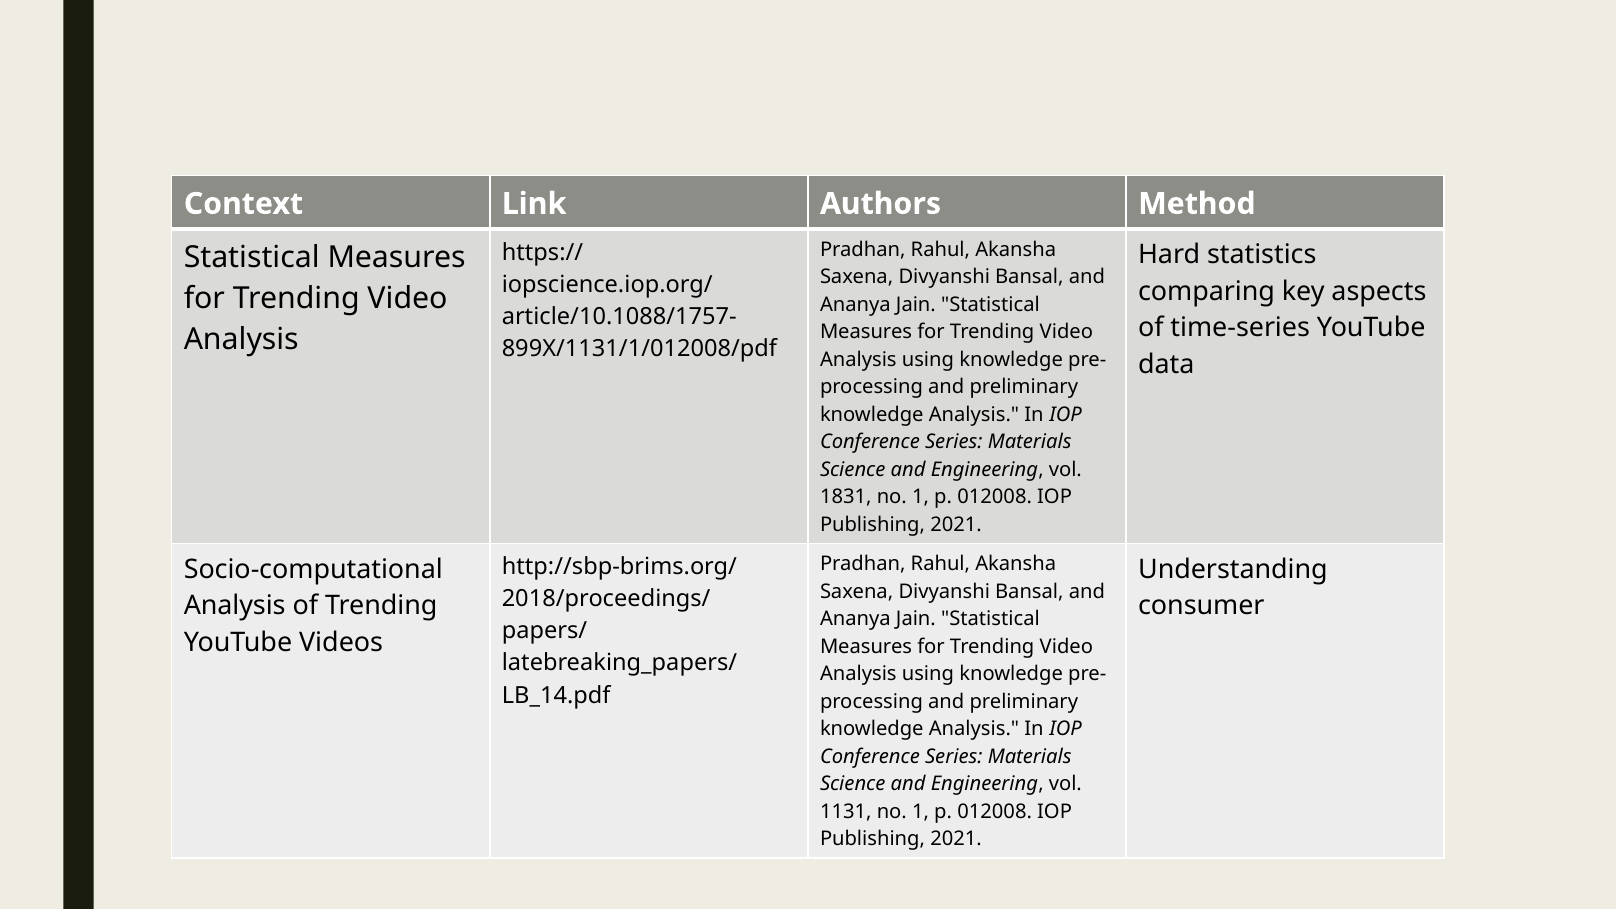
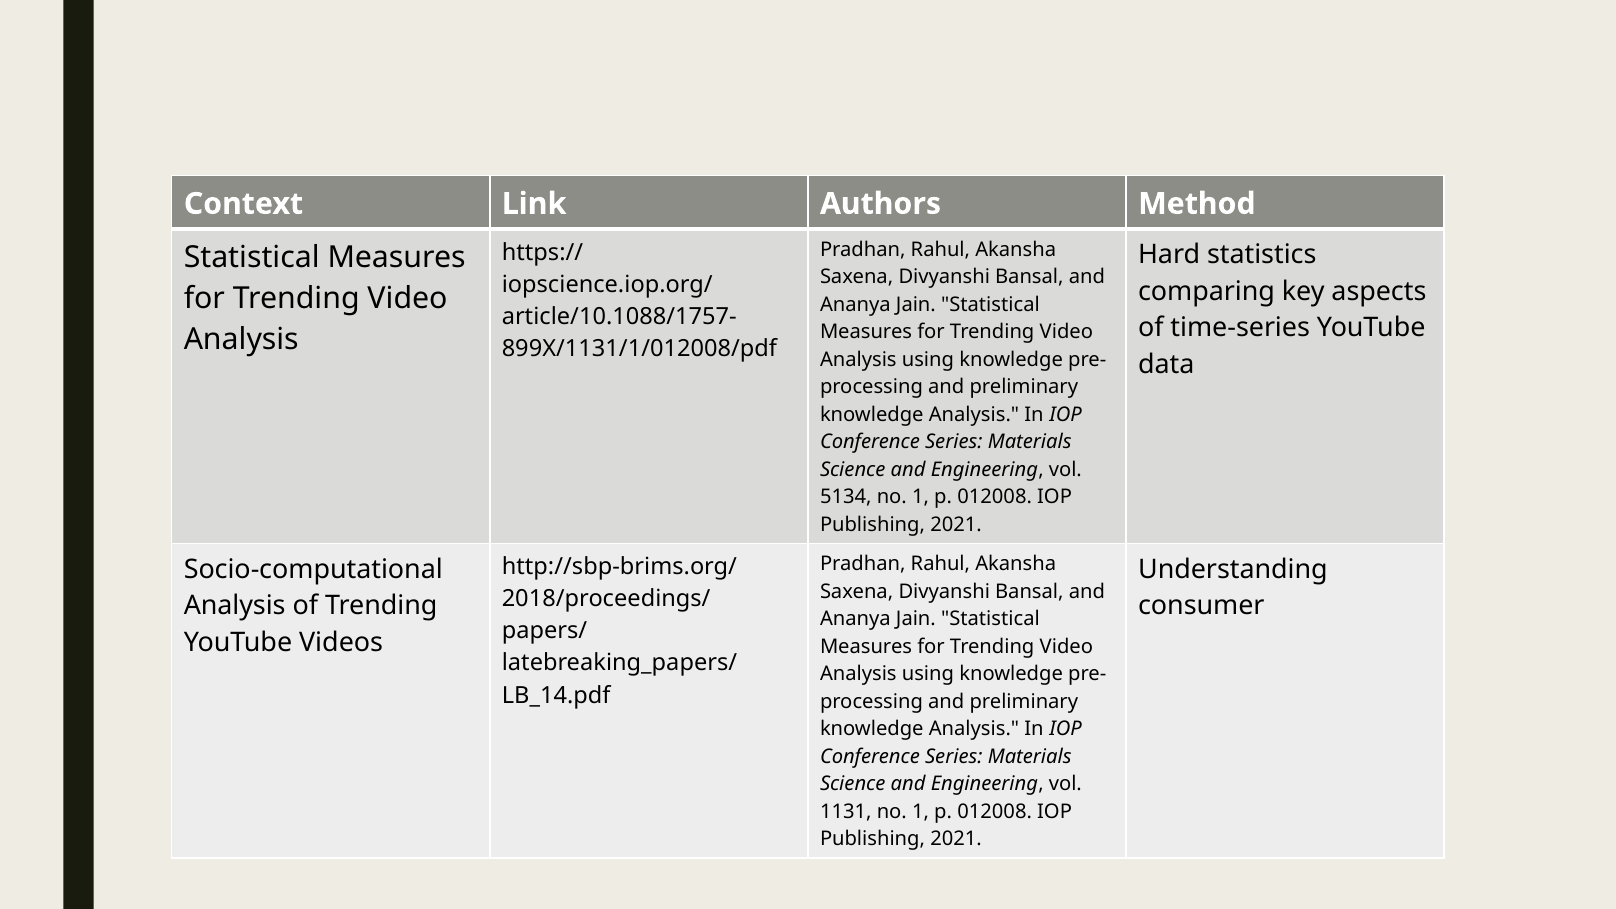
1831: 1831 -> 5134 (846, 497)
